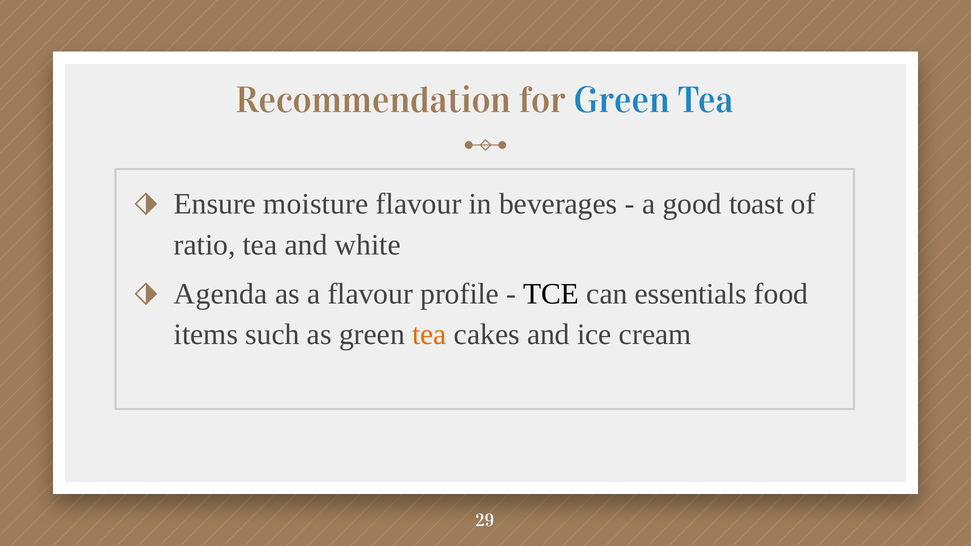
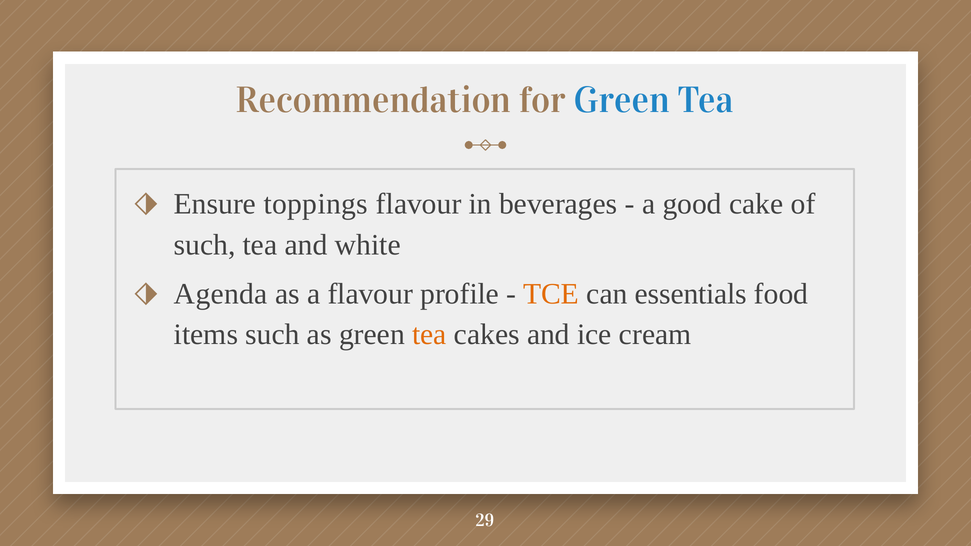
moisture: moisture -> toppings (316, 204)
toast: toast -> cake (756, 204)
ratio: ratio -> such (205, 245)
TCE colour: black -> orange (551, 294)
